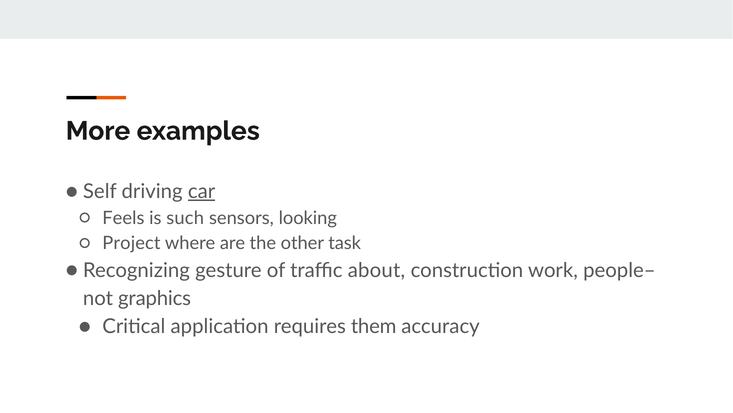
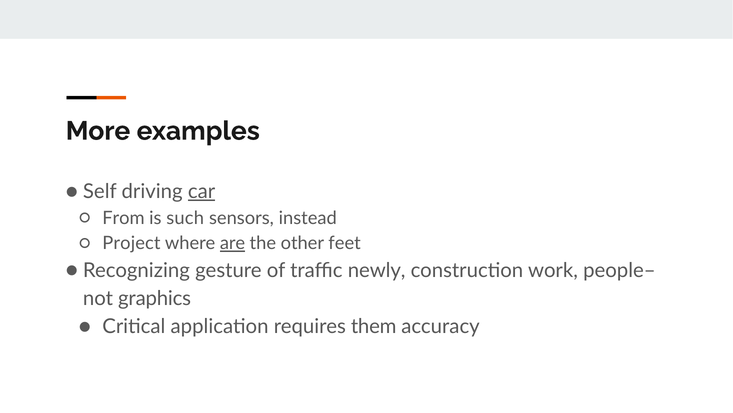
Feels: Feels -> From (123, 218)
looking: looking -> instead (308, 218)
are underline: none -> present (233, 243)
task: task -> feet (345, 243)
about: about -> newly (377, 270)
